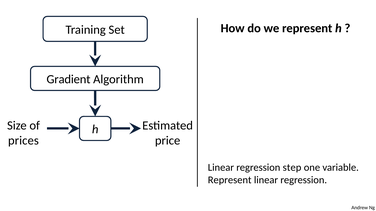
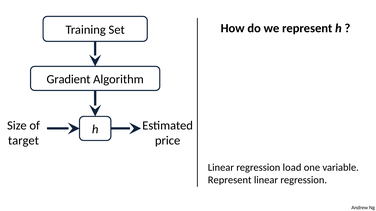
prices: prices -> target (23, 141)
step: step -> load (292, 168)
